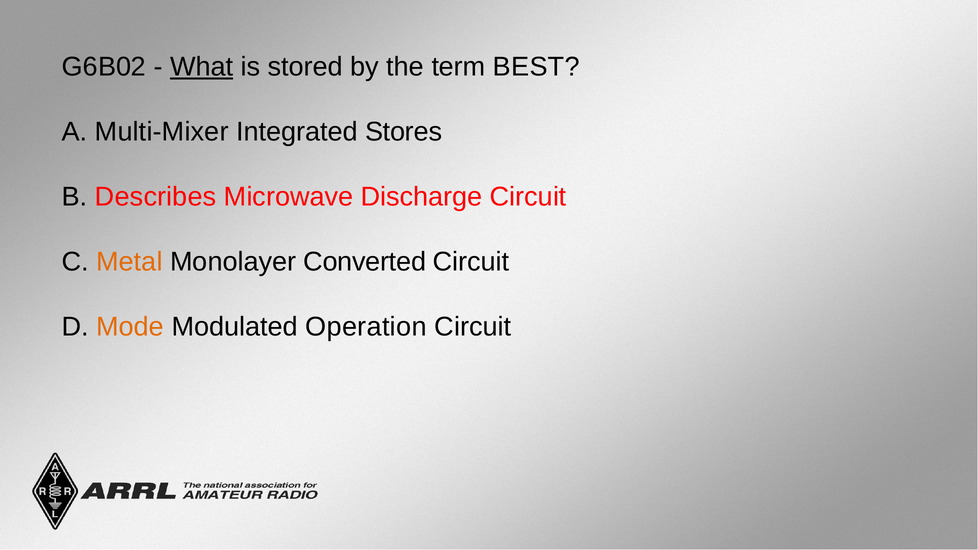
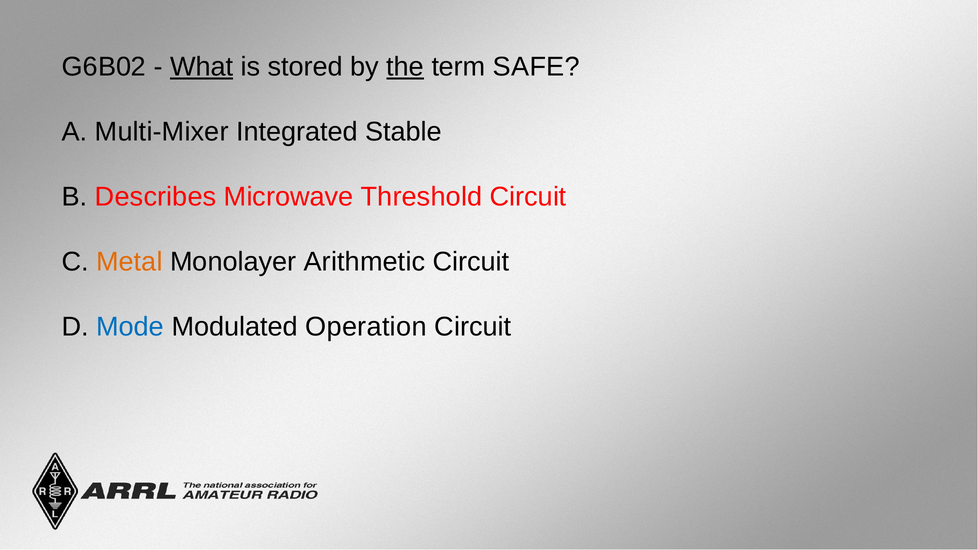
the underline: none -> present (405, 67)
BEST: BEST -> SAFE (536, 67)
Stores: Stores -> Stable (404, 132)
Discharge: Discharge -> Threshold (421, 197)
Converted: Converted -> Arithmetic (364, 262)
Mode colour: orange -> blue (130, 327)
